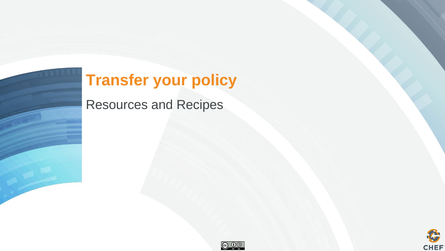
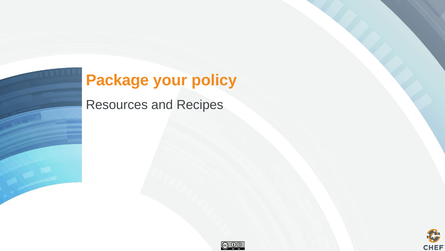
Transfer: Transfer -> Package (117, 80)
